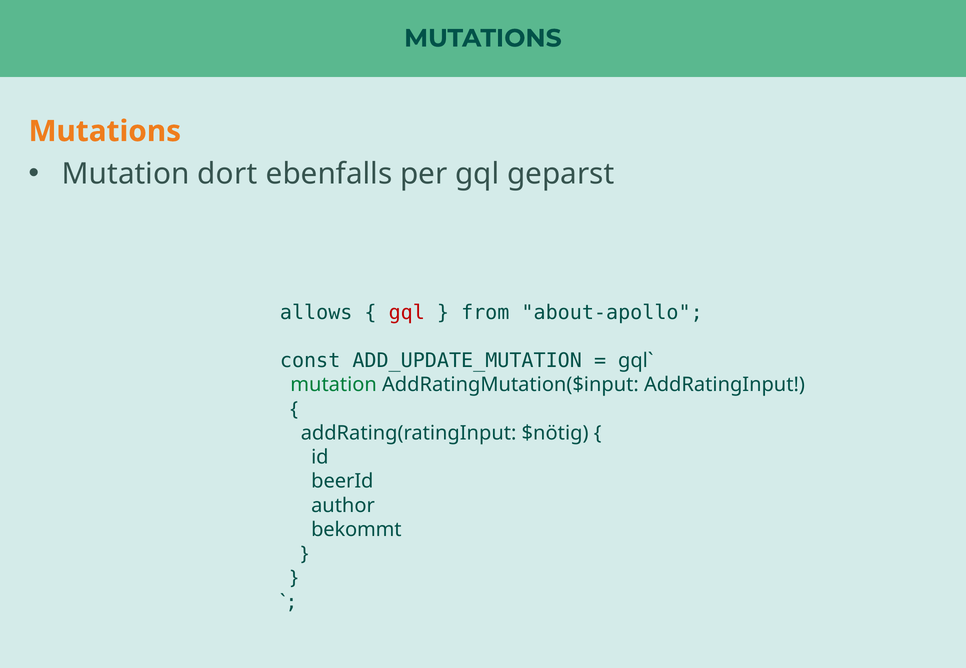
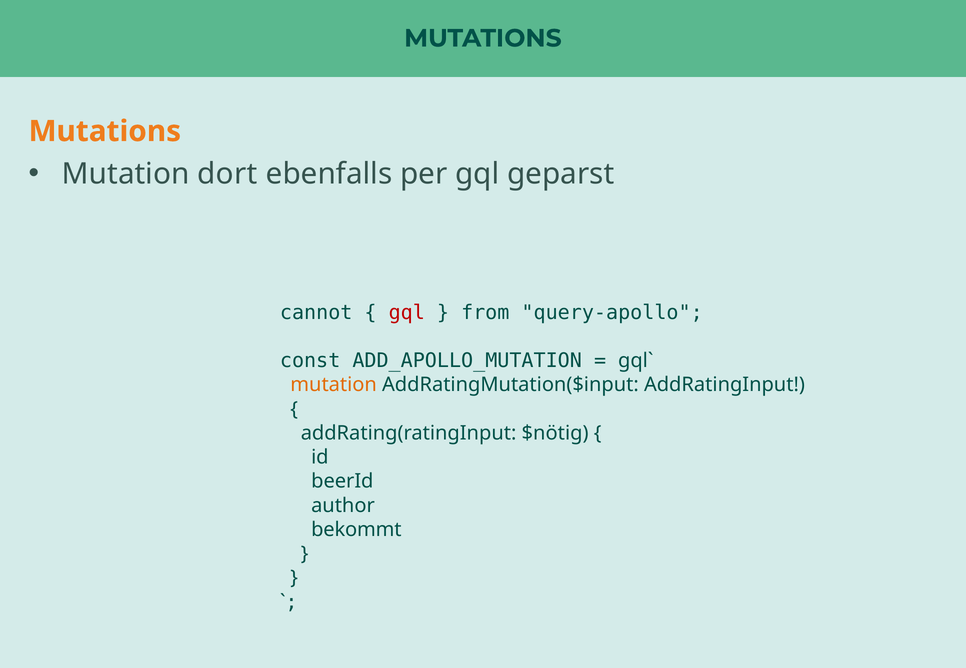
allows: allows -> cannot (316, 313)
about-apollo: about-apollo -> query-apollo (612, 313)
ADD_UPDATE_MUTATION: ADD_UPDATE_MUTATION -> ADD_APOLLO_MUTATION (467, 361)
mutation colour: green -> orange (334, 385)
